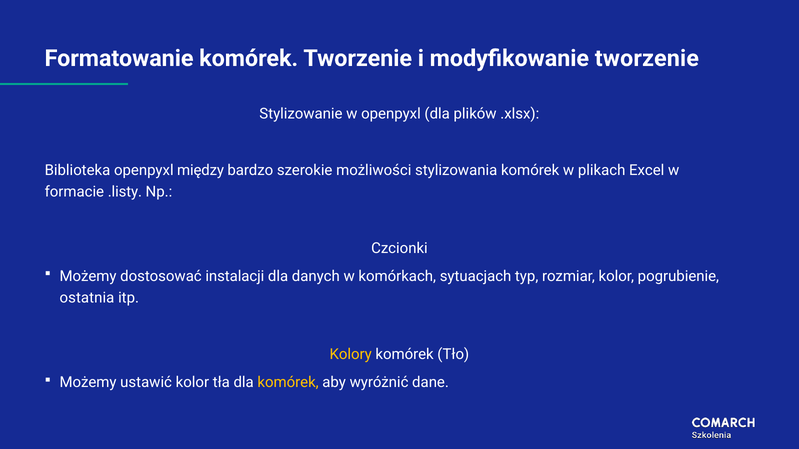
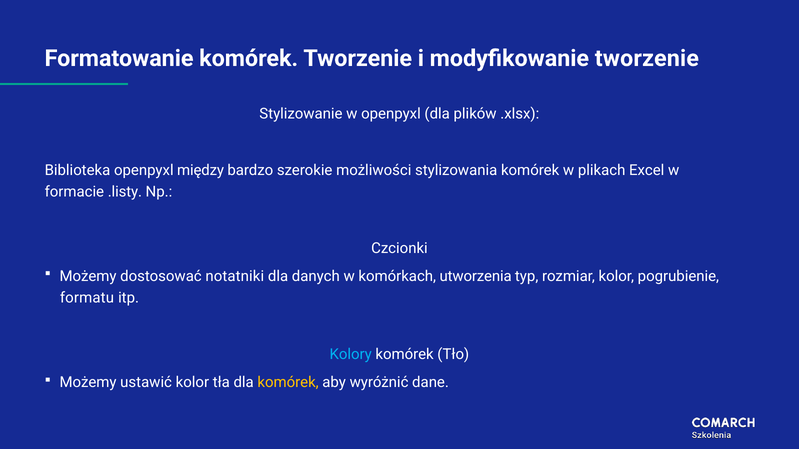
instalacji: instalacji -> notatniki (235, 277)
sytuacjach: sytuacjach -> utworzenia (476, 277)
ostatnia: ostatnia -> formatu (87, 298)
Kolory colour: yellow -> light blue (351, 355)
